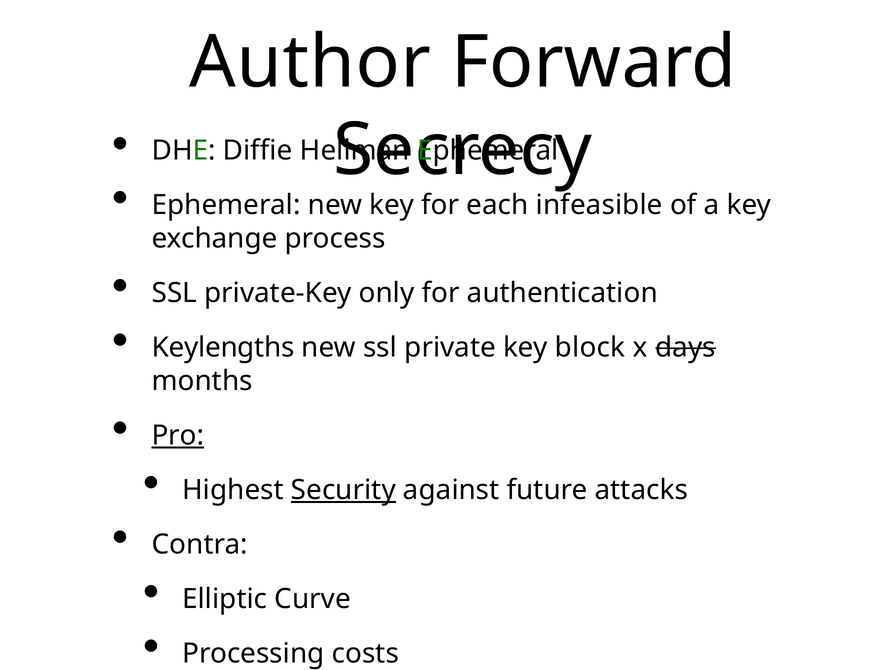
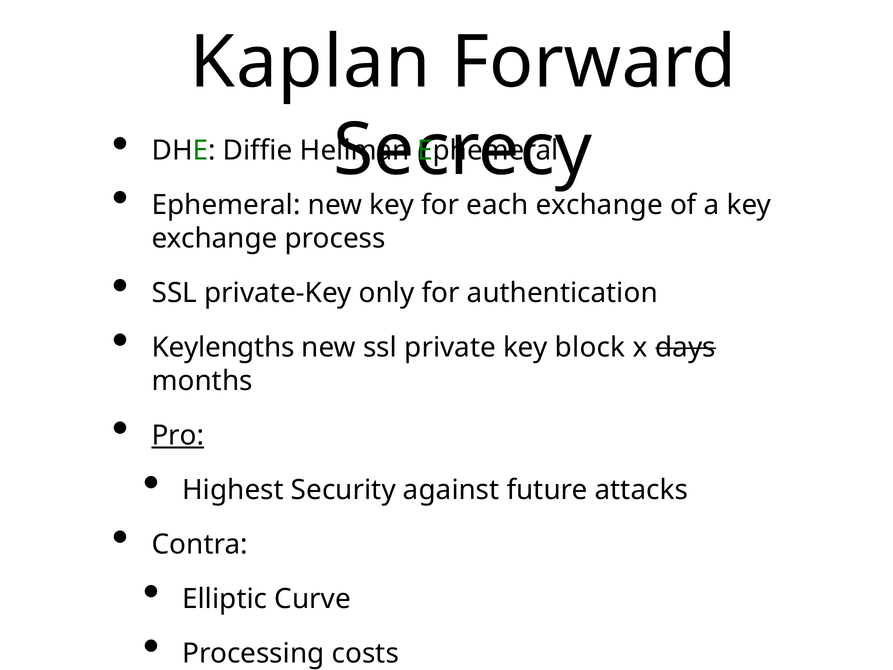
Author: Author -> Kaplan (310, 62)
each infeasible: infeasible -> exchange (599, 205)
Security underline: present -> none (343, 490)
